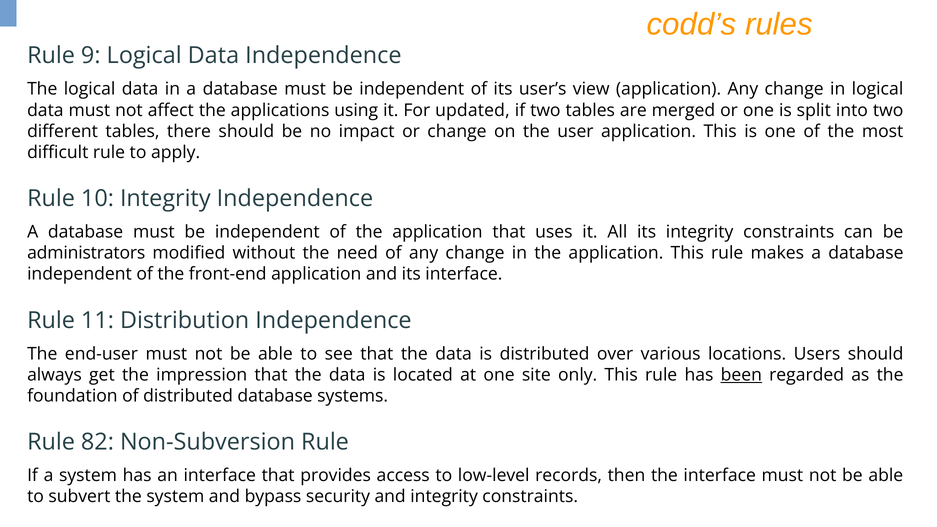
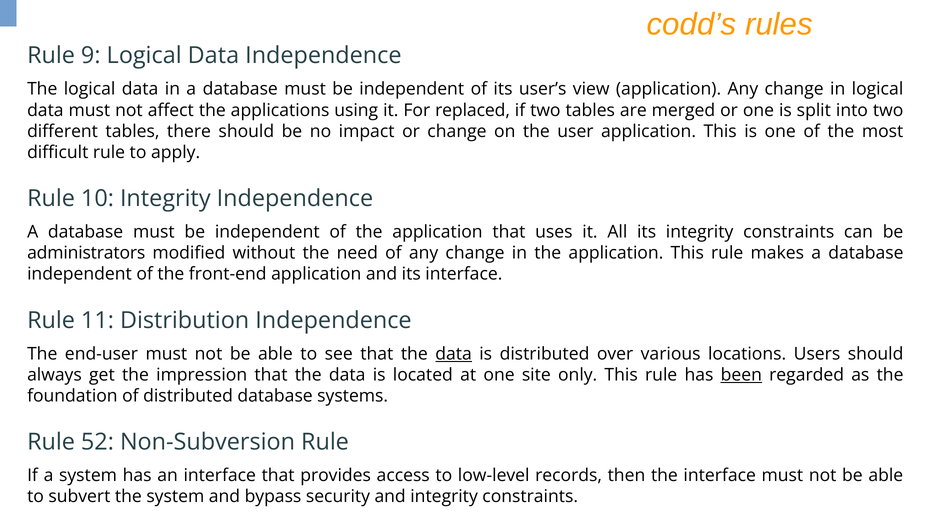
updated: updated -> replaced (473, 110)
data underline: none -> present (454, 354)
82: 82 -> 52 (97, 442)
